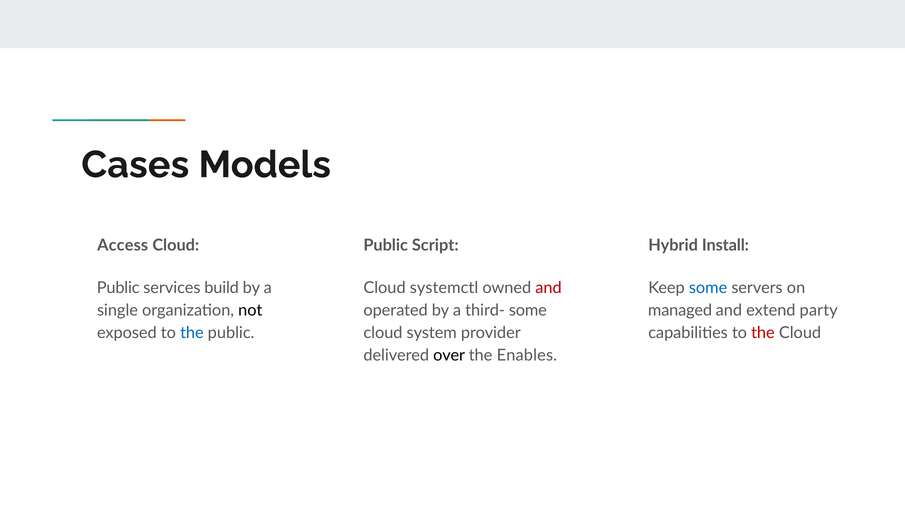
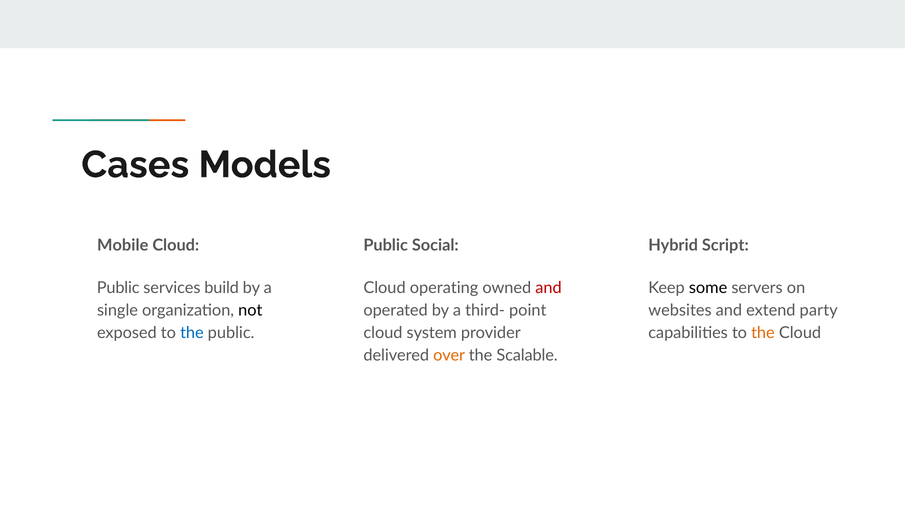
Access: Access -> Mobile (123, 245)
Install: Install -> Script (725, 245)
Script: Script -> Social (435, 245)
systemctl: systemctl -> operating (444, 288)
some colour: blue -> black (708, 288)
third- some: some -> point (528, 311)
managed: managed -> websites (680, 310)
the colour: red -> orange (763, 333)
over colour: black -> orange (449, 356)
Enables: Enables -> Scalable (527, 356)
